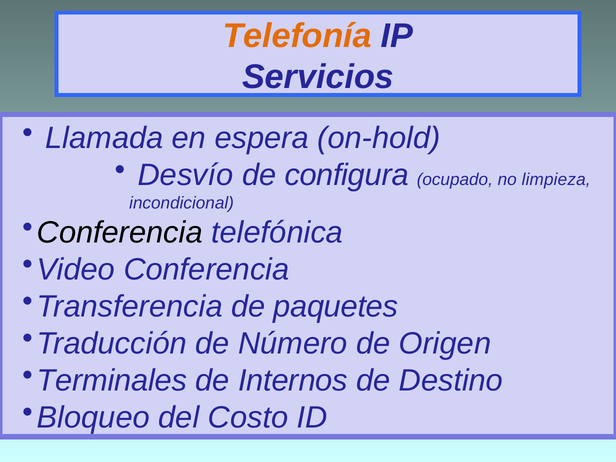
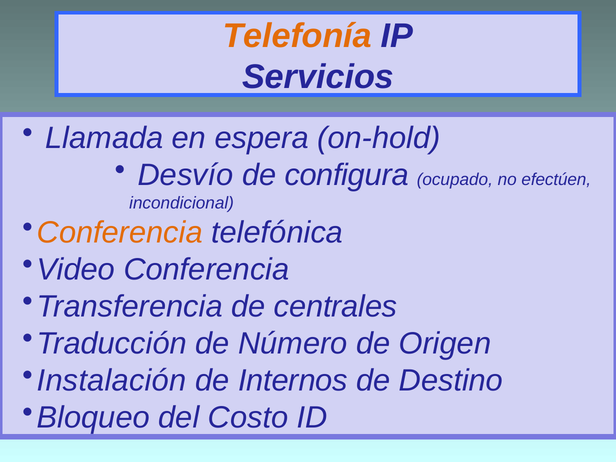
limpieza: limpieza -> efectúen (556, 180)
Conferencia colour: black -> orange (120, 233)
paquetes: paquetes -> centrales (336, 307)
Terminales: Terminales -> Instalación (112, 381)
